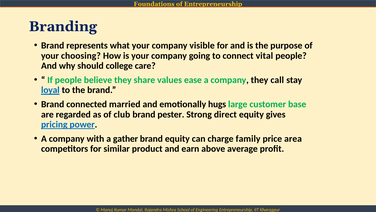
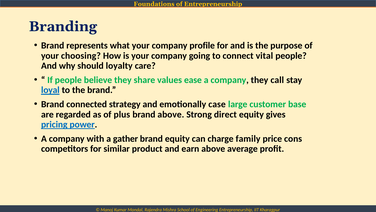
visible: visible -> profile (202, 45)
college: college -> loyalty (119, 66)
married: married -> strategy (125, 104)
hugs: hugs -> case (217, 104)
club: club -> plus (122, 114)
brand pester: pester -> above (171, 114)
area: area -> cons (293, 138)
